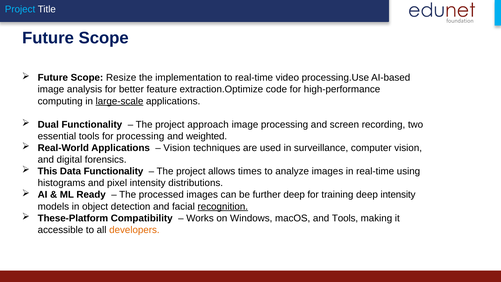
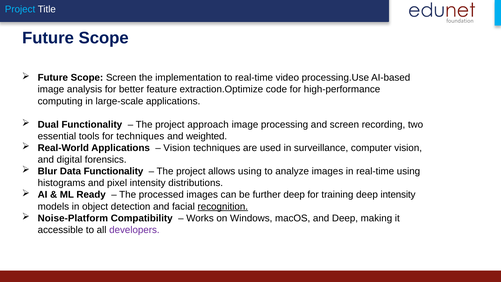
Scope Resize: Resize -> Screen (121, 78)
large-scale underline: present -> none (120, 101)
for processing: processing -> techniques (140, 136)
This: This -> Blur (47, 171)
allows times: times -> using (250, 171)
These-Platform: These-Platform -> Noise-Platform (73, 218)
and Tools: Tools -> Deep (345, 218)
developers colour: orange -> purple (134, 230)
